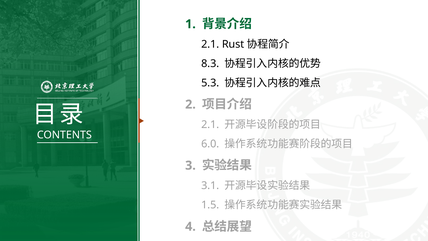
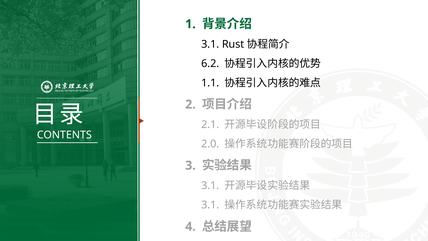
2.1: 2.1 -> 3.1 (210, 44)
8.3: 8.3 -> 6.2 (210, 64)
5.3: 5.3 -> 1.1 (210, 83)
6.0: 6.0 -> 2.0 (210, 144)
1.5: 1.5 -> 3.1 (210, 205)
